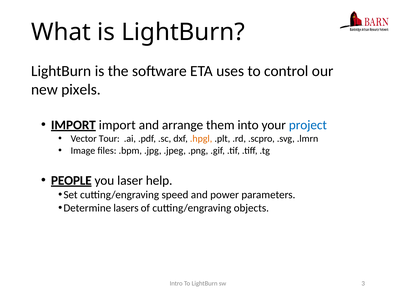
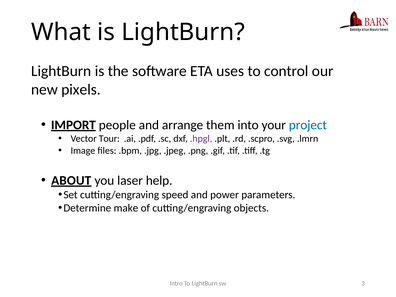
IMPORT import: import -> people (117, 125)
.hpgl colour: orange -> purple (201, 139)
PEOPLE: PEOPLE -> ABOUT (71, 180)
lasers: lasers -> make (126, 208)
